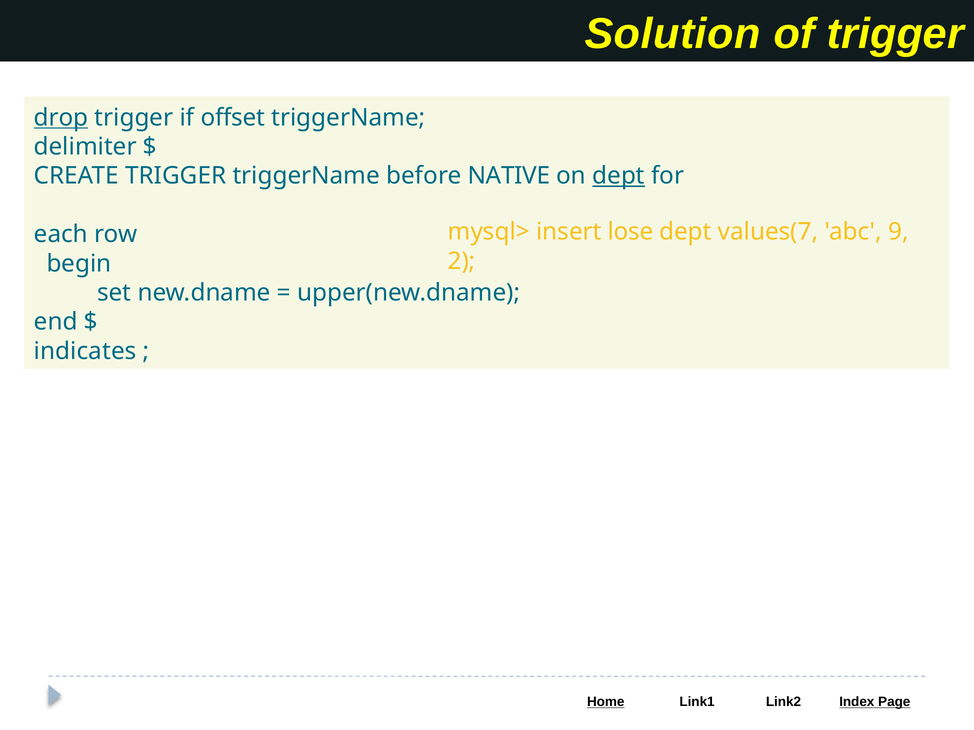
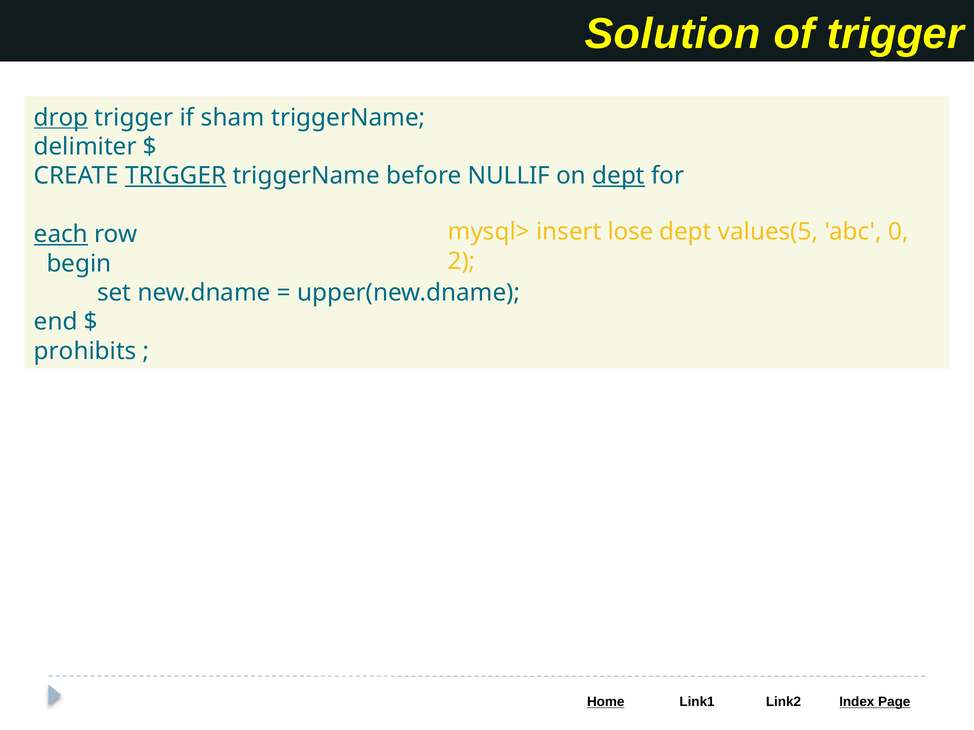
offset: offset -> sham (233, 118)
TRIGGER underline: none -> present (176, 176)
NATIVE: NATIVE -> NULLIF (509, 176)
values(7: values(7 -> values(5 (768, 232)
9: 9 -> 0 (898, 232)
each underline: none -> present (61, 235)
indicates: indicates -> prohibits (85, 351)
